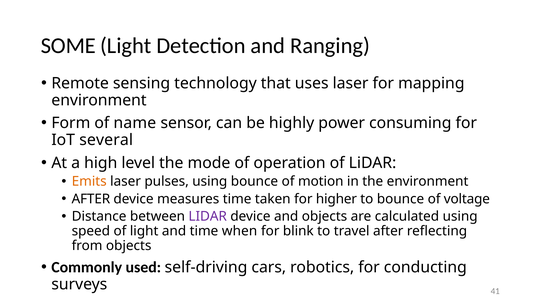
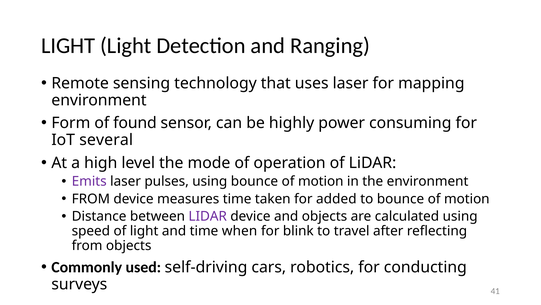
SOME: SOME -> LIGHT (68, 45)
name: name -> found (135, 123)
Emits colour: orange -> purple (89, 181)
AFTER: AFTER -> FROM (91, 199)
higher: higher -> added (336, 199)
to bounce of voltage: voltage -> motion (467, 199)
